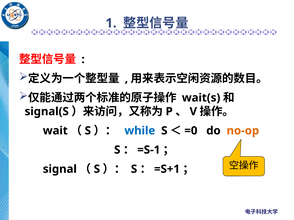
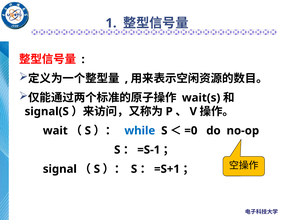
no-op colour: orange -> black (243, 131)
